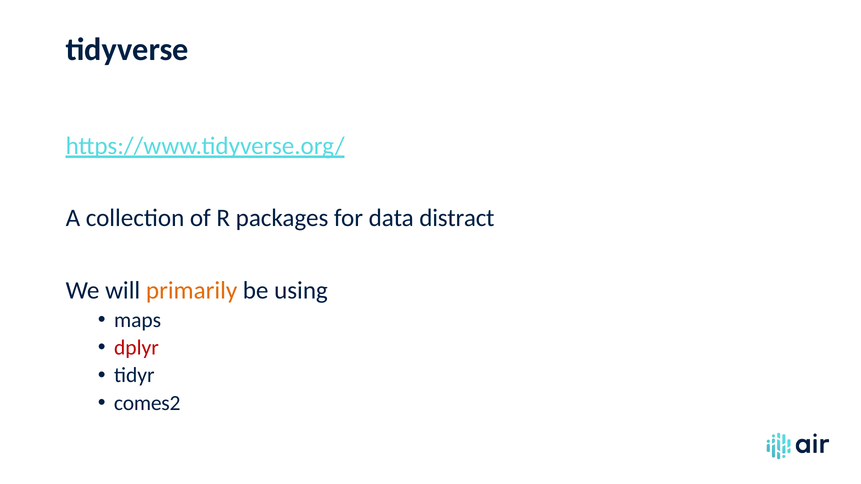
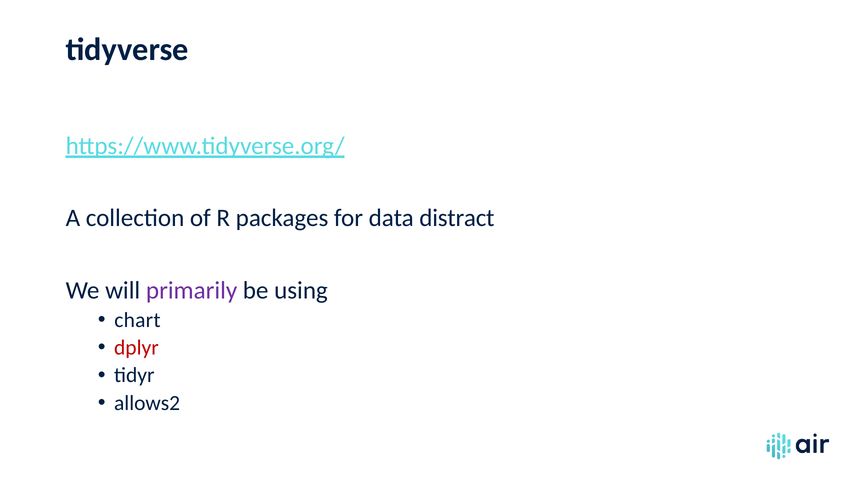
primarily colour: orange -> purple (192, 290)
maps: maps -> chart (137, 320)
comes2: comes2 -> allows2 (147, 403)
